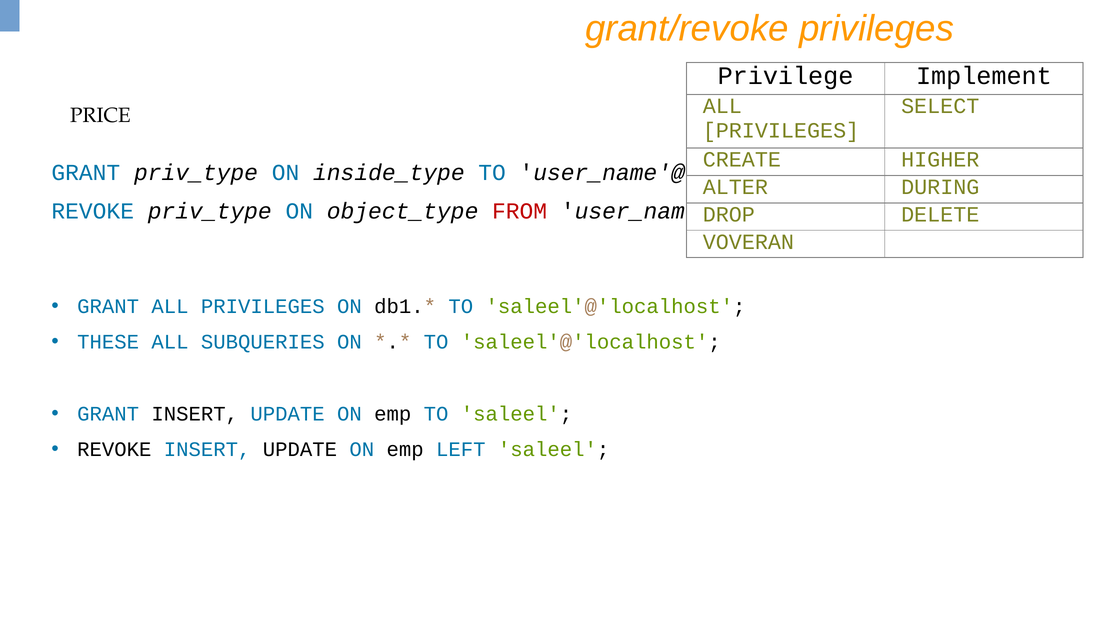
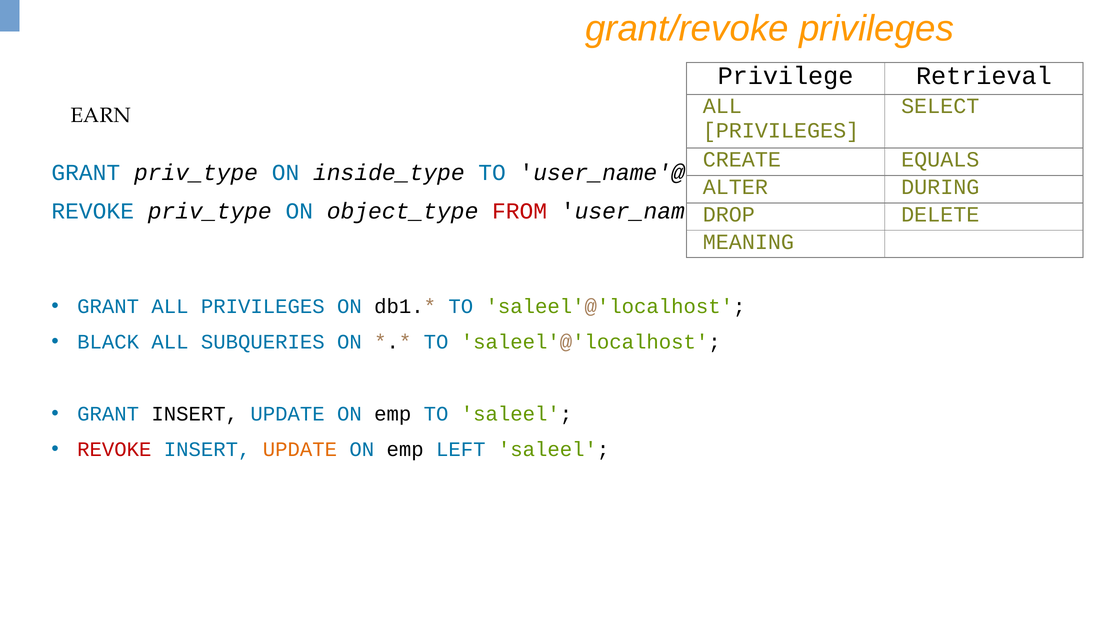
Implement: Implement -> Retrieval (984, 76)
PRICE: PRICE -> EARN (101, 115)
HIGHER: HIGHER -> EQUALS (940, 159)
VOVERAN: VOVERAN -> MEANING (748, 242)
THESE: THESE -> BLACK (108, 342)
REVOKE colour: black -> red (114, 449)
UPDATE colour: black -> orange (300, 449)
